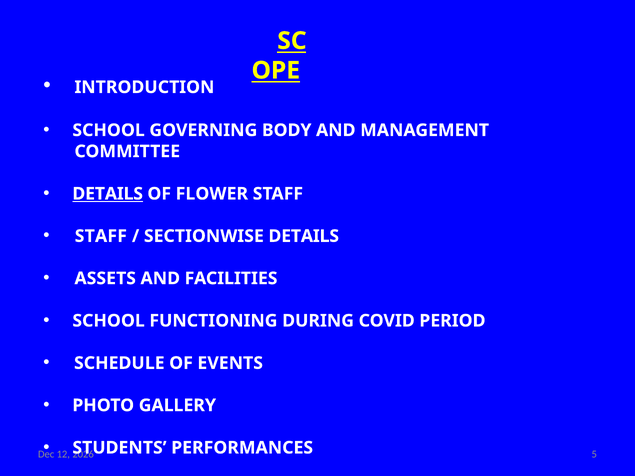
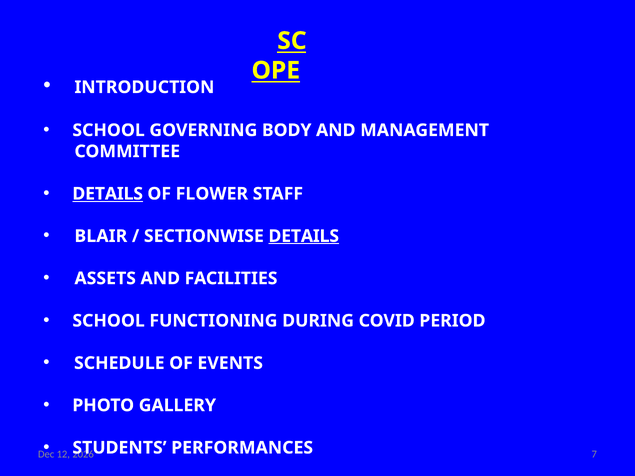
STAFF: STAFF -> BLAIR (101, 236)
DETAILS underline: none -> present (304, 236)
5: 5 -> 7 (594, 455)
